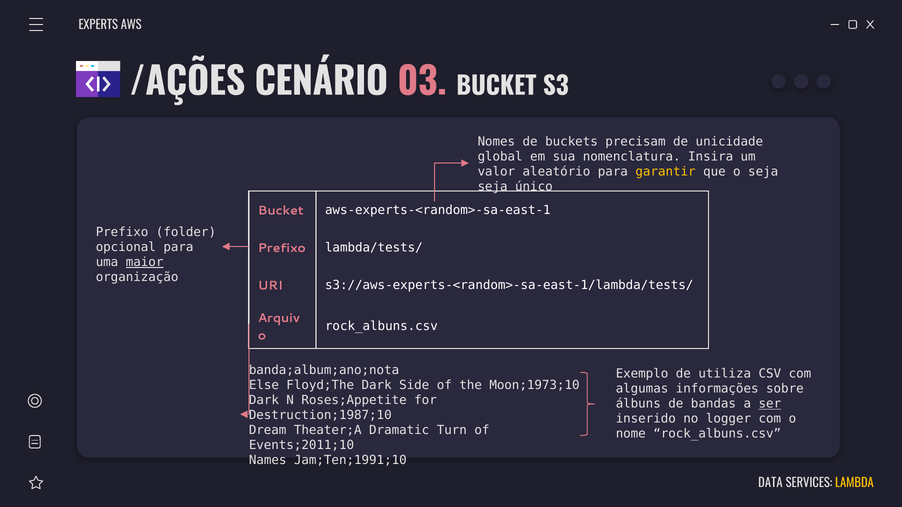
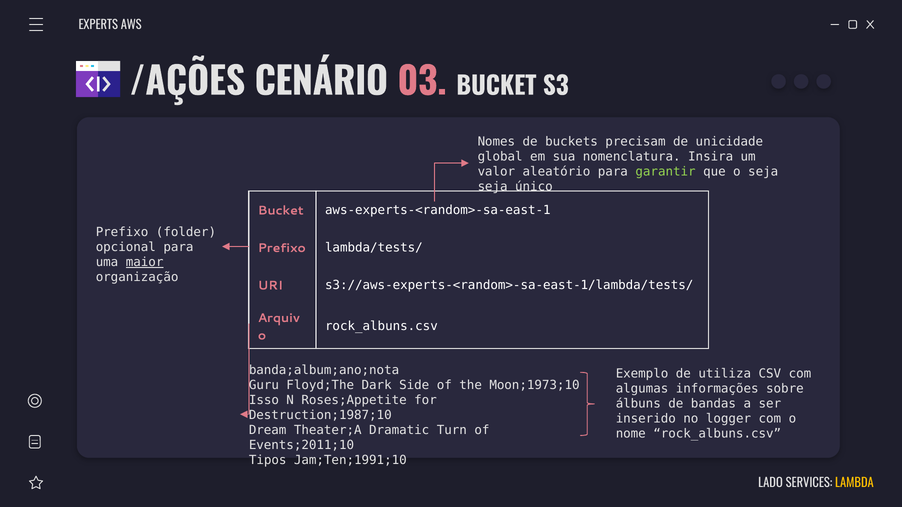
garantir colour: yellow -> light green (666, 172)
Else: Else -> Guru (264, 385)
Dark: Dark -> Isso (264, 400)
ser underline: present -> none (770, 404)
Names: Names -> Tipos (268, 461)
DATA: DATA -> LADO (770, 484)
